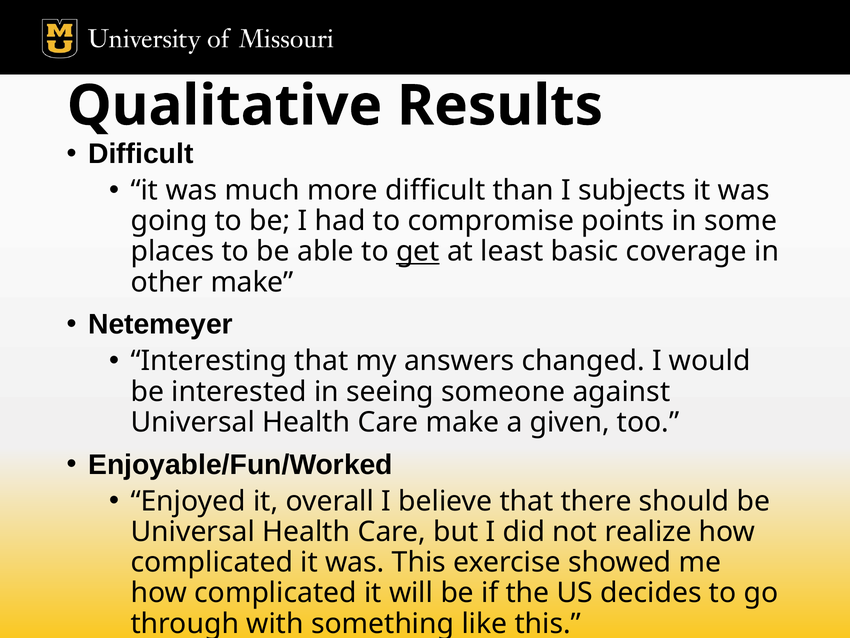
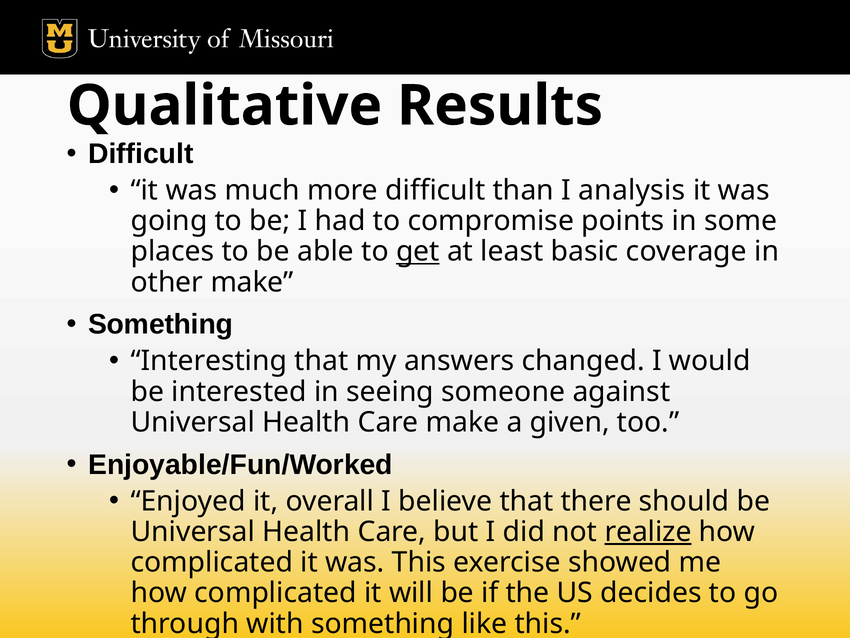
subjects: subjects -> analysis (632, 190)
Netemeyer: Netemeyer -> Something (161, 324)
realize underline: none -> present (648, 531)
